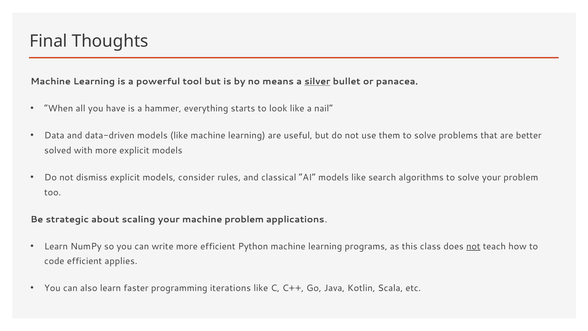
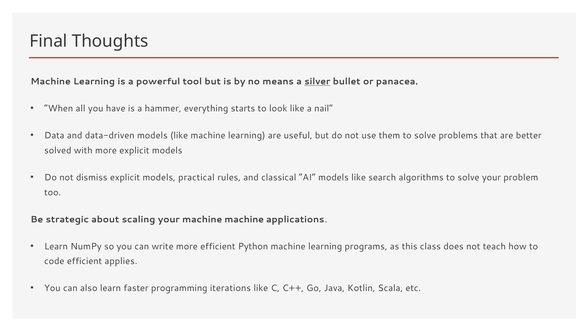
consider: consider -> practical (196, 177)
machine problem: problem -> machine (244, 219)
not underline: present -> none (473, 246)
